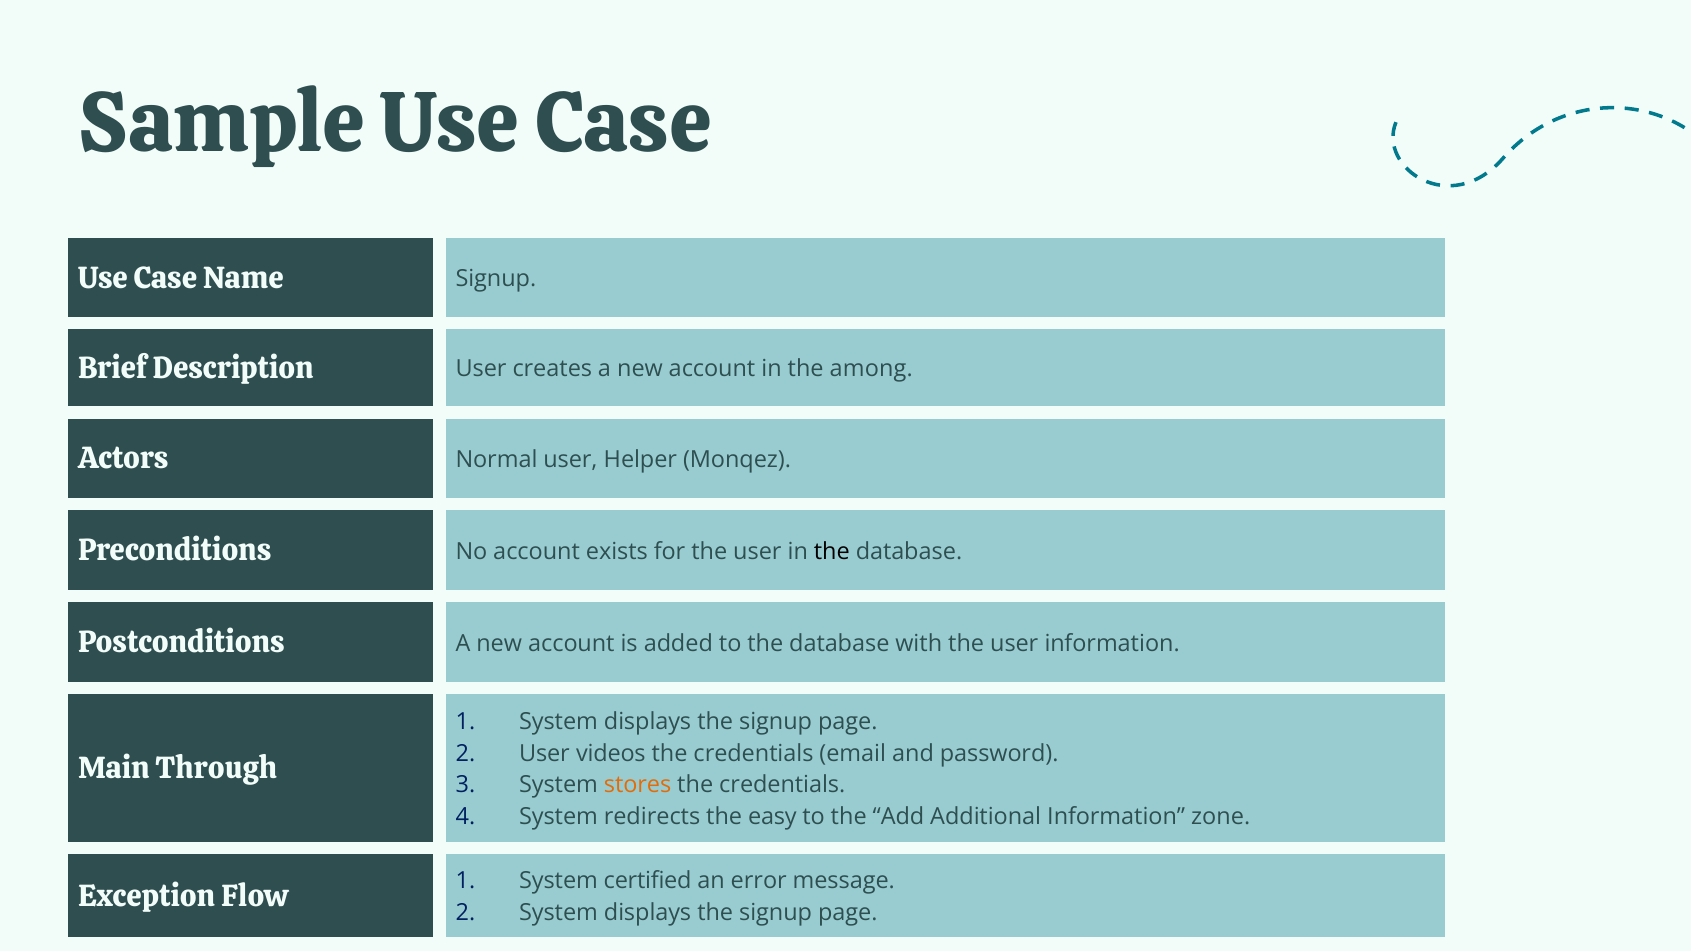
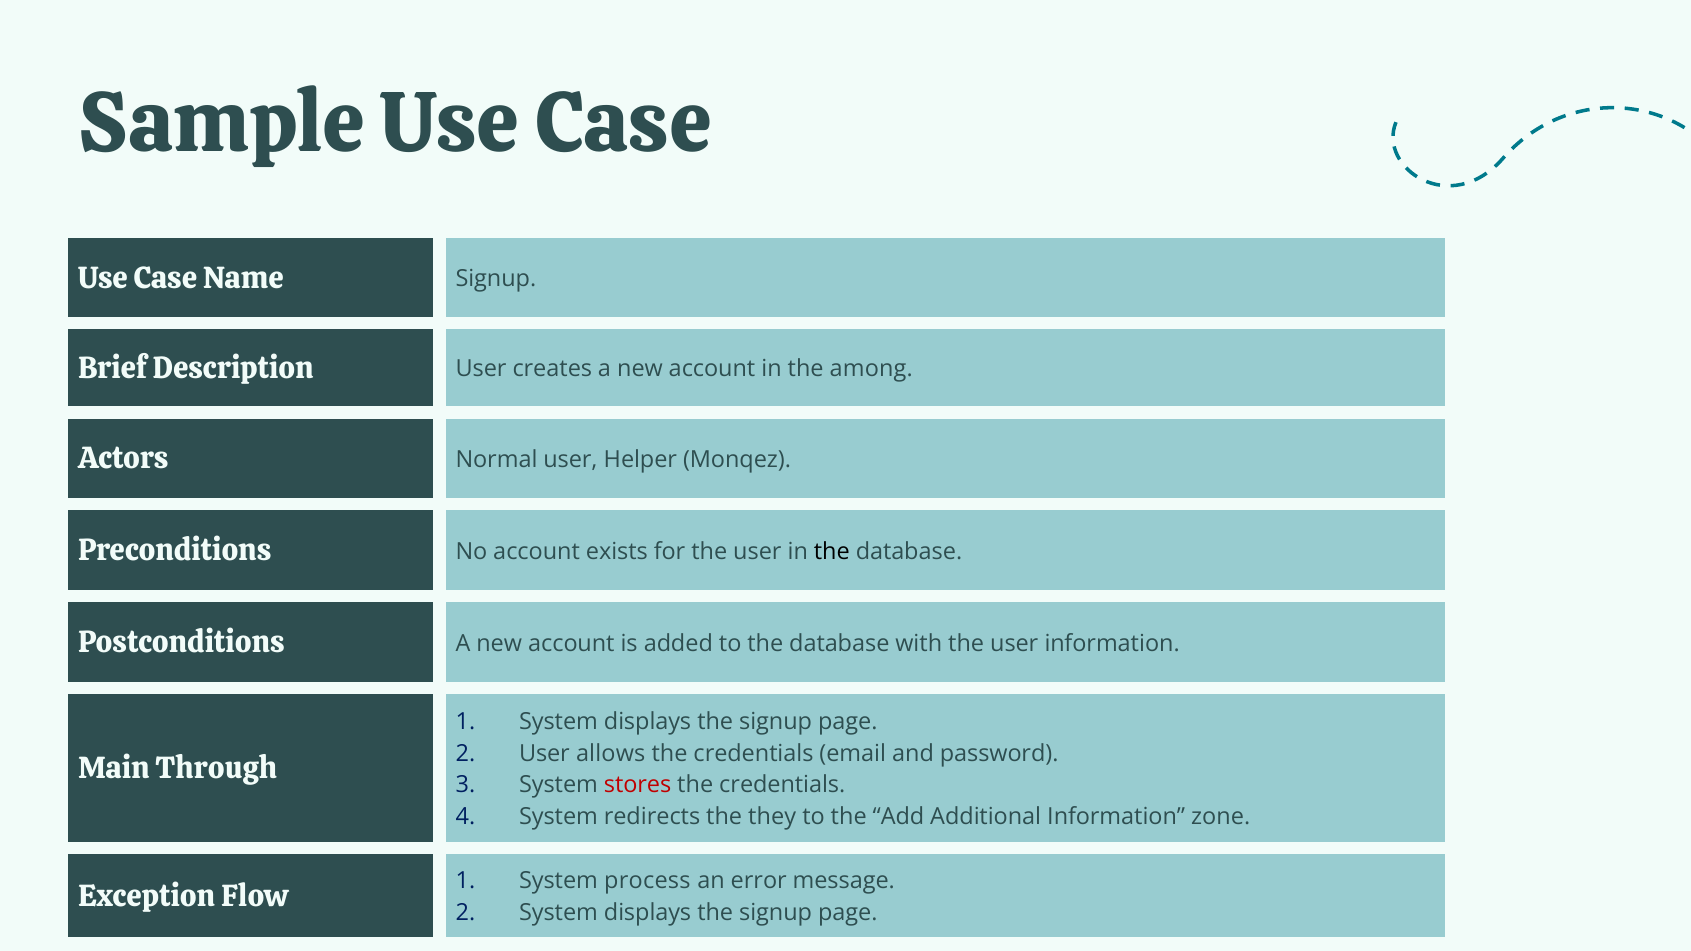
videos: videos -> allows (611, 754)
stores colour: orange -> red (638, 785)
easy: easy -> they (772, 817)
certified: certified -> process (647, 881)
